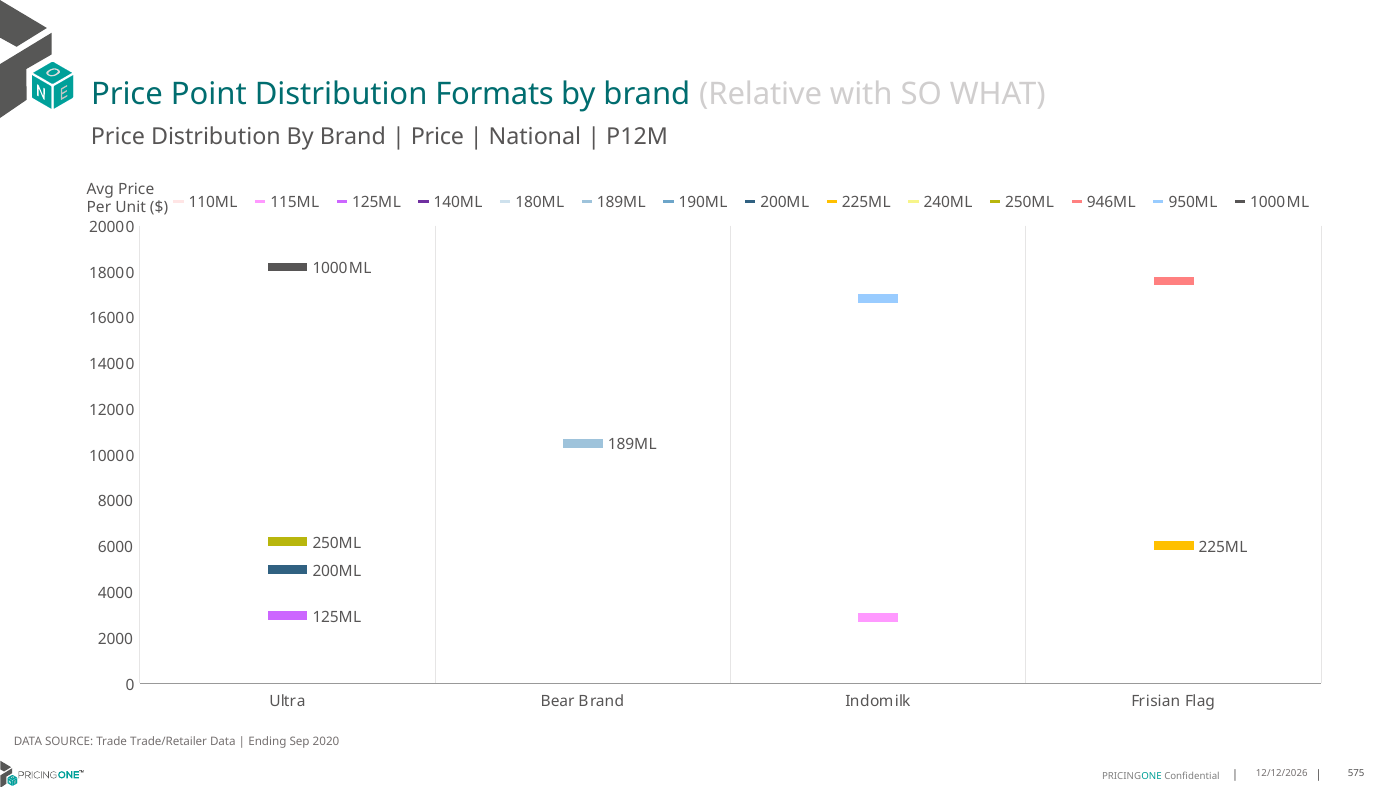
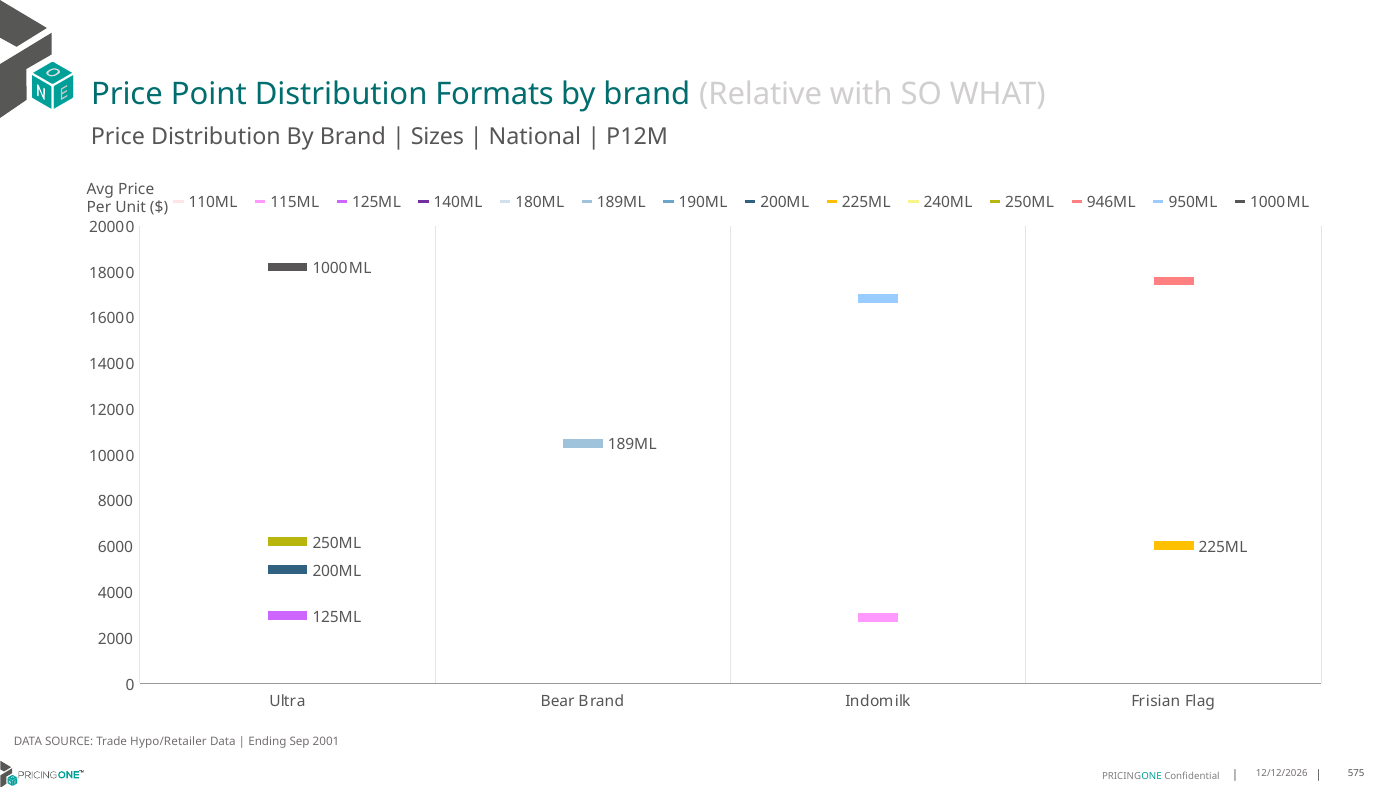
Price: Price -> Sizes (437, 136)
Trade/Retailer: Trade/Retailer -> Hypo/Retailer (169, 741)
2020: 2020 -> 2001 (326, 741)
